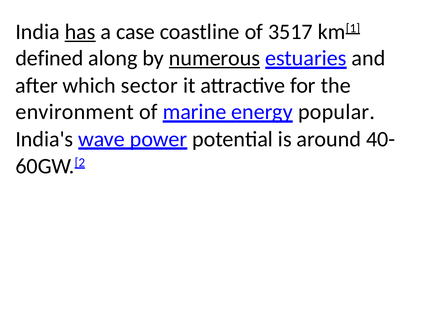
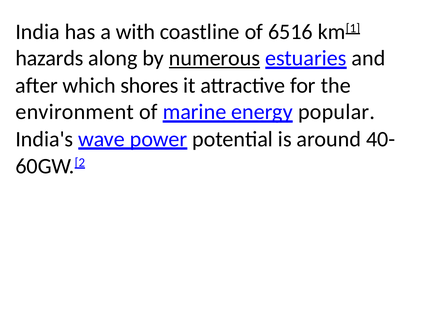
has underline: present -> none (80, 32)
case: case -> with (136, 32)
3517: 3517 -> 6516 (290, 32)
defined: defined -> hazards (49, 58)
sector: sector -> shores (150, 85)
